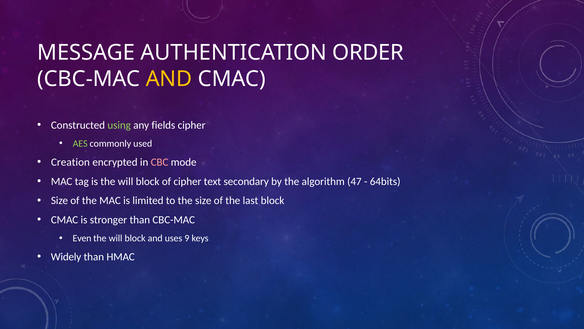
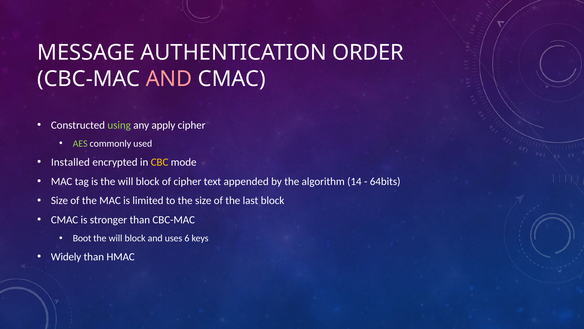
AND colour: yellow -> pink (169, 79)
fields: fields -> apply (163, 125)
Creation: Creation -> Installed (70, 162)
CBC colour: pink -> yellow (160, 162)
secondary: secondary -> appended (246, 181)
47: 47 -> 14 (354, 181)
Even: Even -> Boot (82, 238)
9: 9 -> 6 (187, 238)
